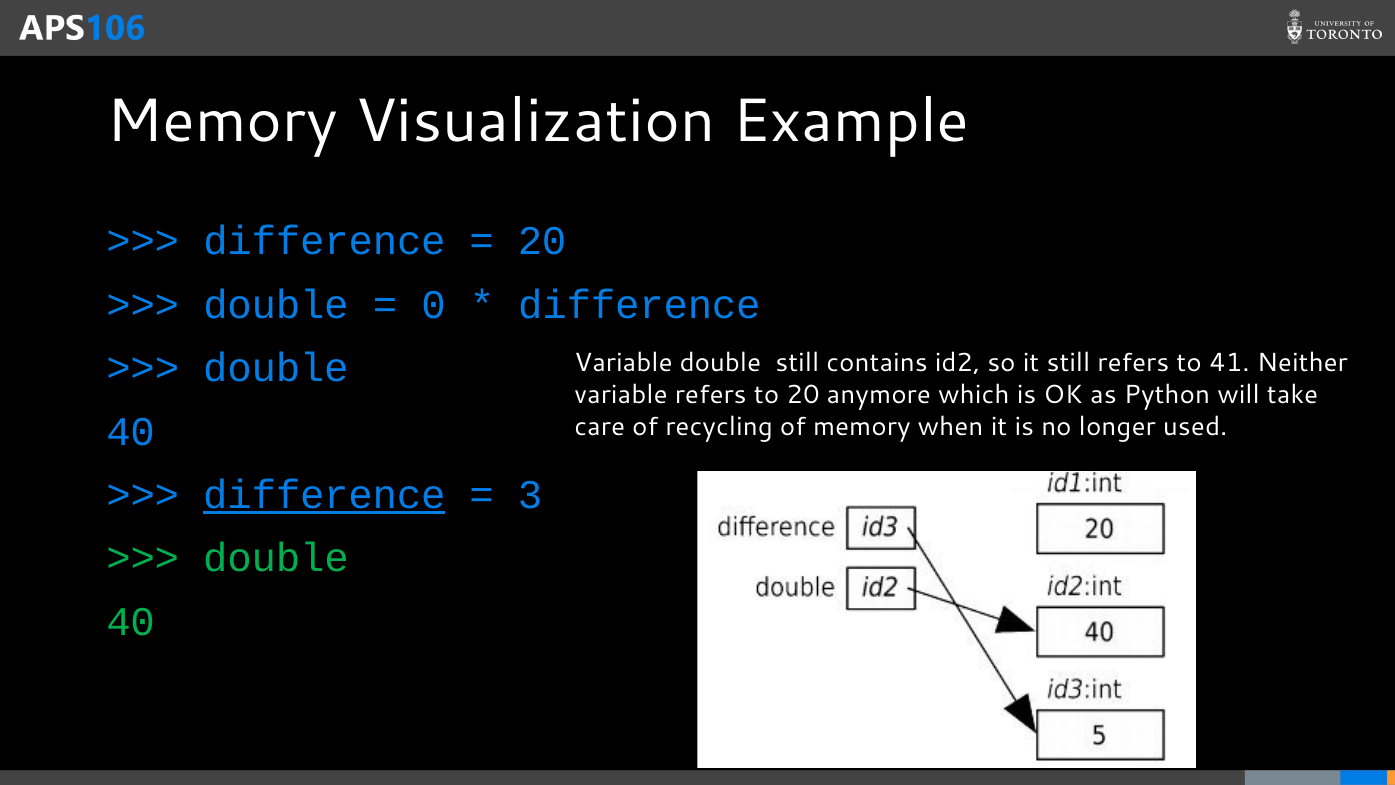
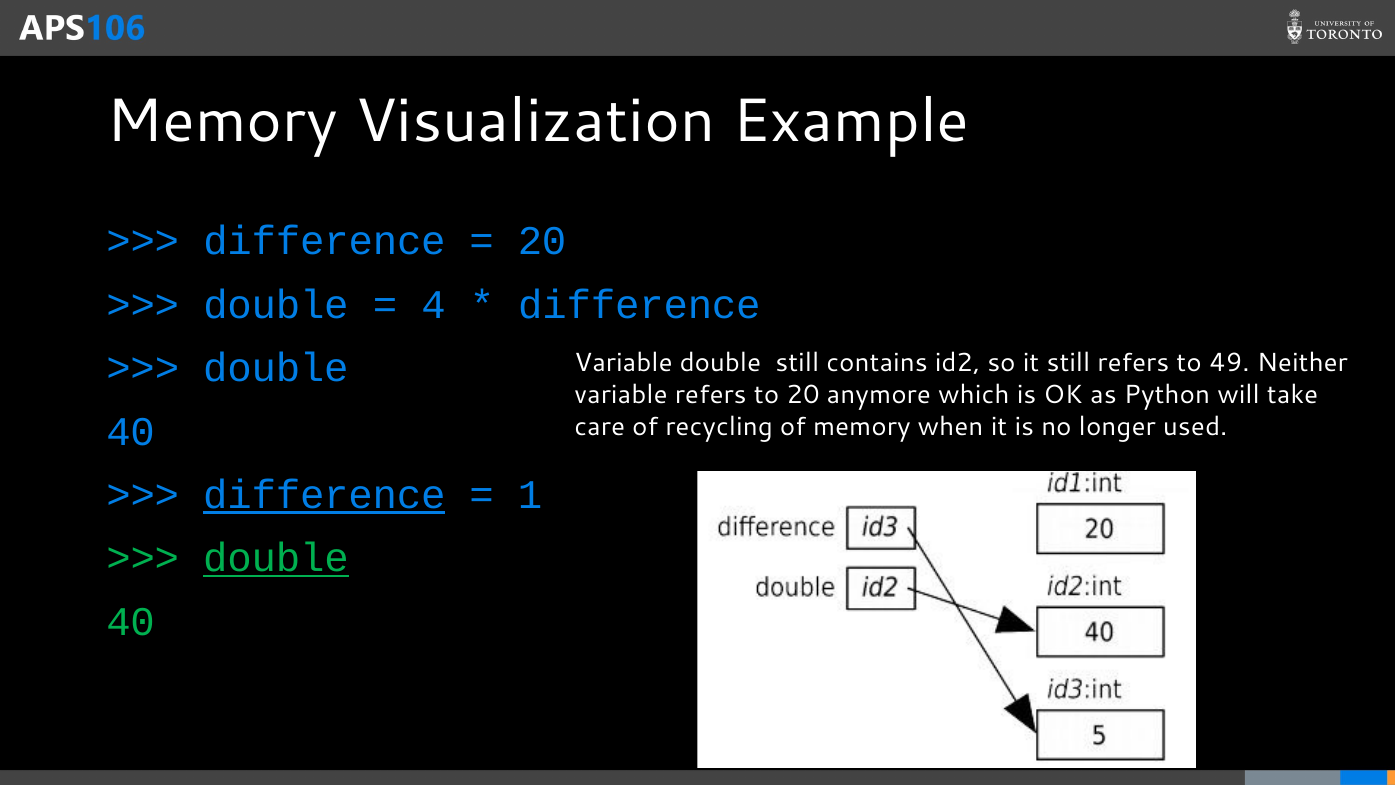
0: 0 -> 4 (434, 305)
41: 41 -> 49 (1229, 363)
3: 3 -> 1 (530, 495)
double underline: none -> present (276, 558)
